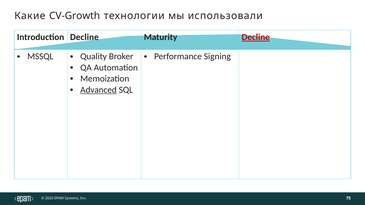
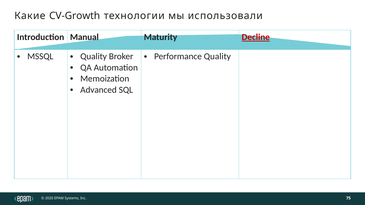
Introduction Decline: Decline -> Manual (84, 37)
Performance Signing: Signing -> Quality (217, 57)
Advanced underline: present -> none (99, 90)
